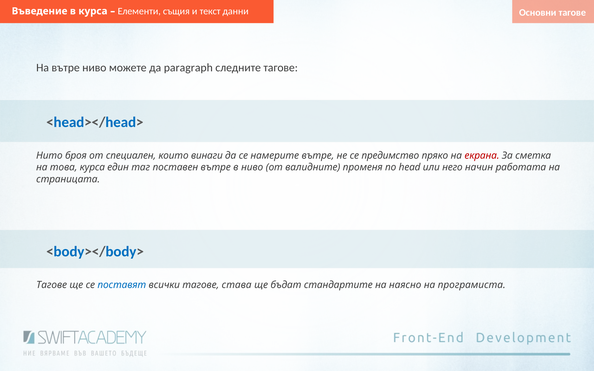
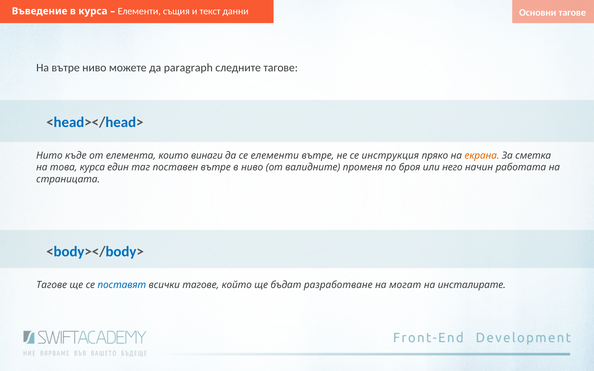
броя: броя -> къде (76, 156)
специален: специален -> елемента (131, 156)
се намерите: намерите -> елементи (275, 156)
предимство: предимство -> инструкция (390, 156)
екрана colour: red -> orange (482, 156)
head: head -> броя (410, 167)
става: става -> който (237, 285)
стандартите: стандартите -> разработване (338, 285)
наясно: наясно -> могат (405, 285)
програмиста: програмиста -> инсталирате (472, 285)
